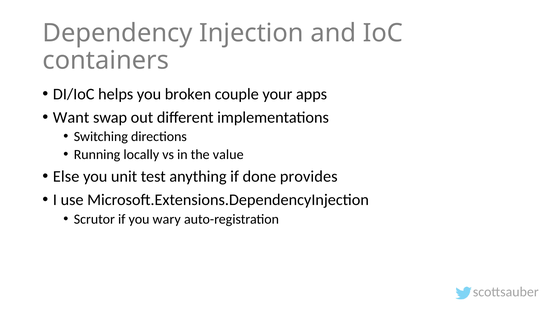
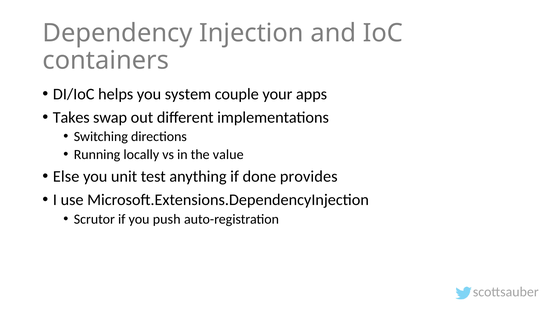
broken: broken -> system (188, 94)
Want: Want -> Takes (71, 118)
wary: wary -> push (167, 219)
